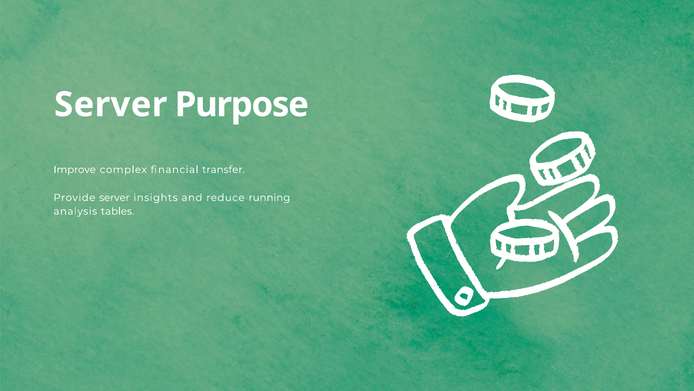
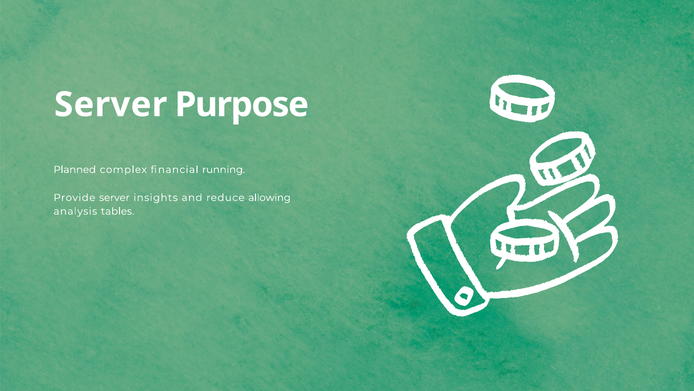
Improve: Improve -> Planned (75, 169)
transfer: transfer -> running (224, 169)
running: running -> allowing (269, 197)
